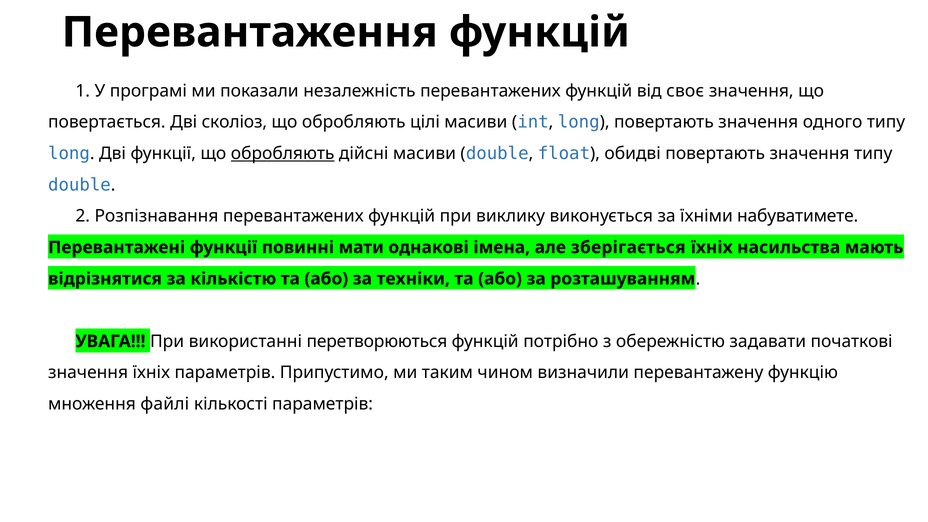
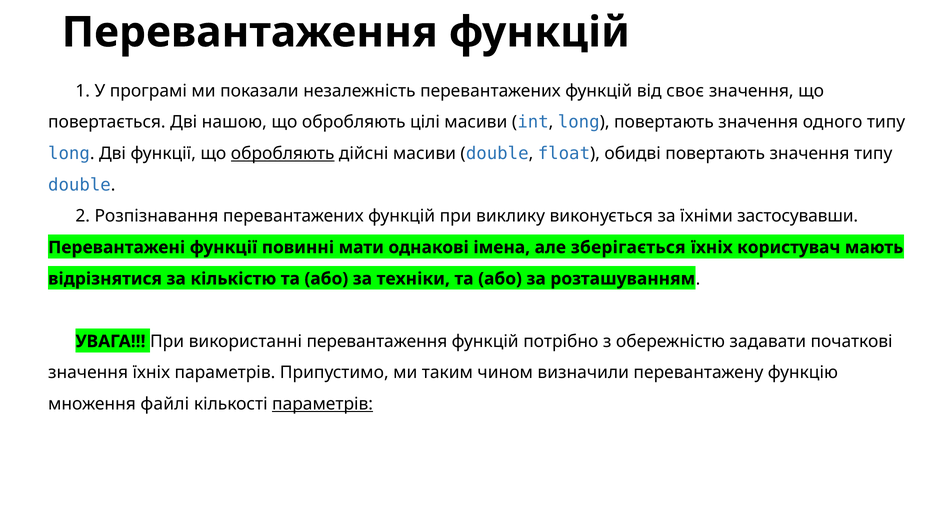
сколіоз: сколіоз -> нашою (234, 122)
набуватимете: набуватимете -> застосувавши (798, 216)
насильства: насильства -> користувач (789, 247)
використанні перетворюються: перетворюються -> перевантаження (377, 341)
параметрів underline: none -> present (323, 404)
